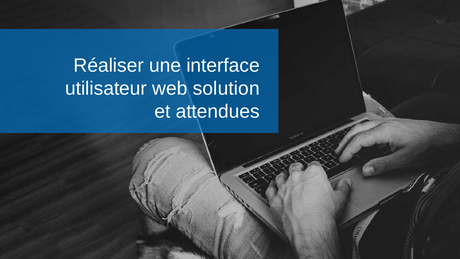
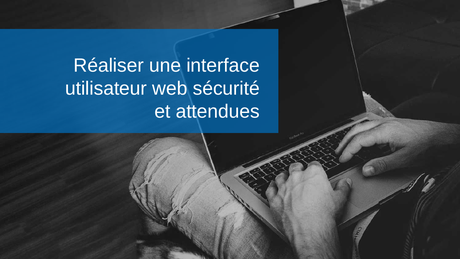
solution: solution -> sécurité (226, 88)
